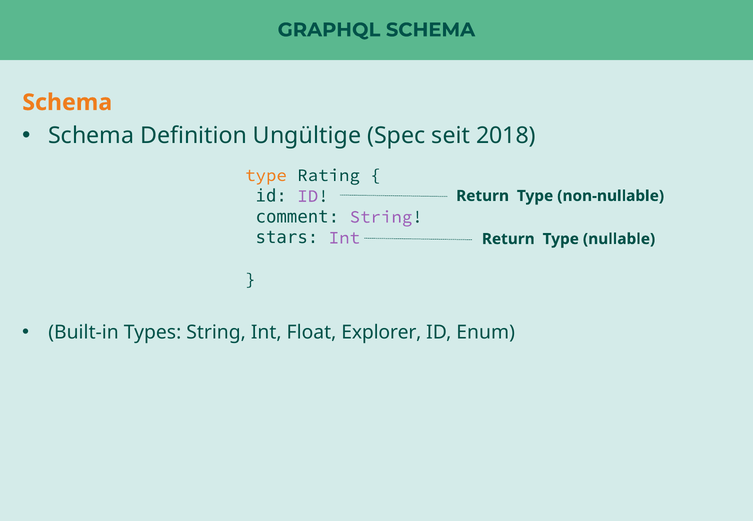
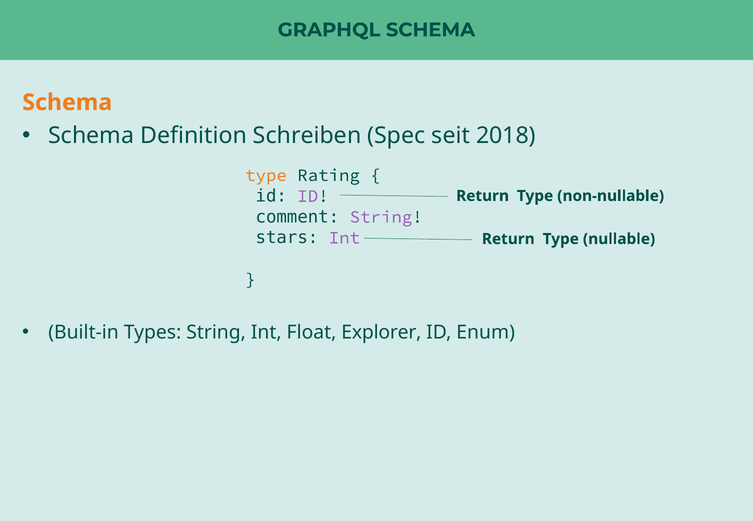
Ungültige: Ungültige -> Schreiben (307, 136)
